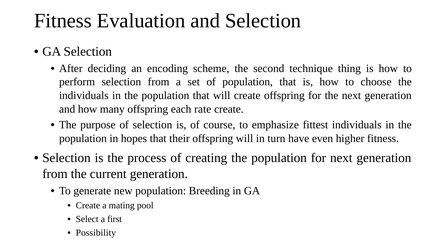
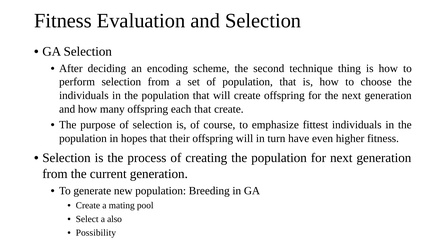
each rate: rate -> that (203, 109)
first: first -> also (115, 219)
